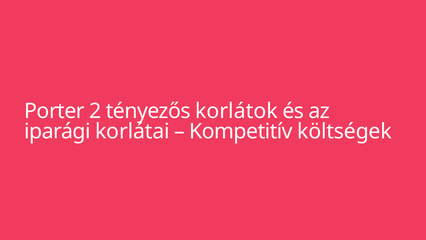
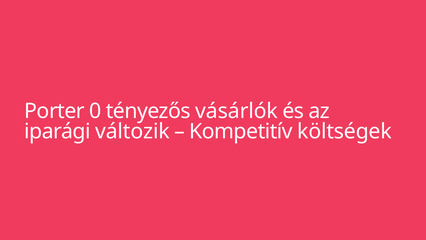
2: 2 -> 0 (95, 111)
korlátok: korlátok -> vásárlók (237, 111)
korlátai: korlátai -> változik (132, 131)
